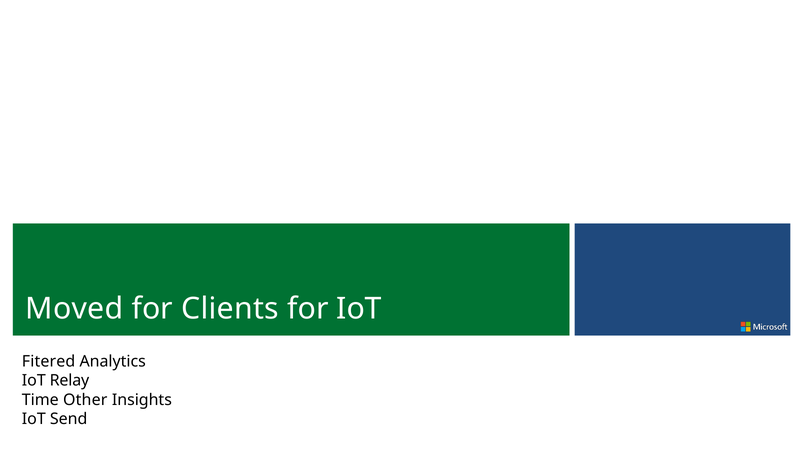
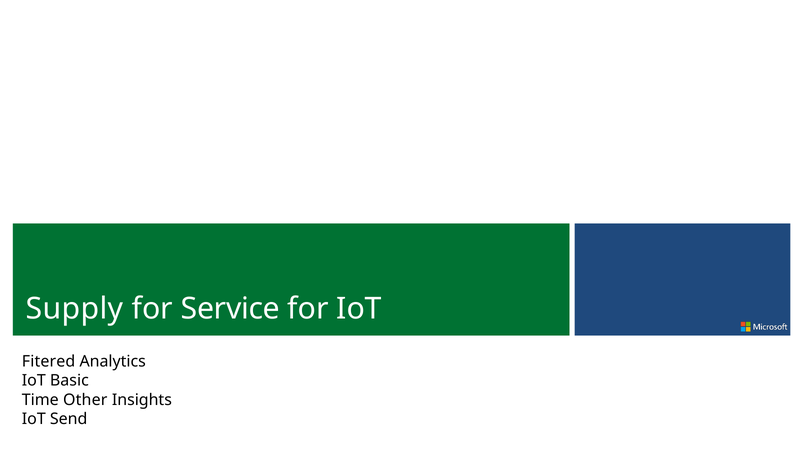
Moved: Moved -> Supply (74, 309)
Clients: Clients -> Service (230, 309)
Relay: Relay -> Basic (69, 381)
